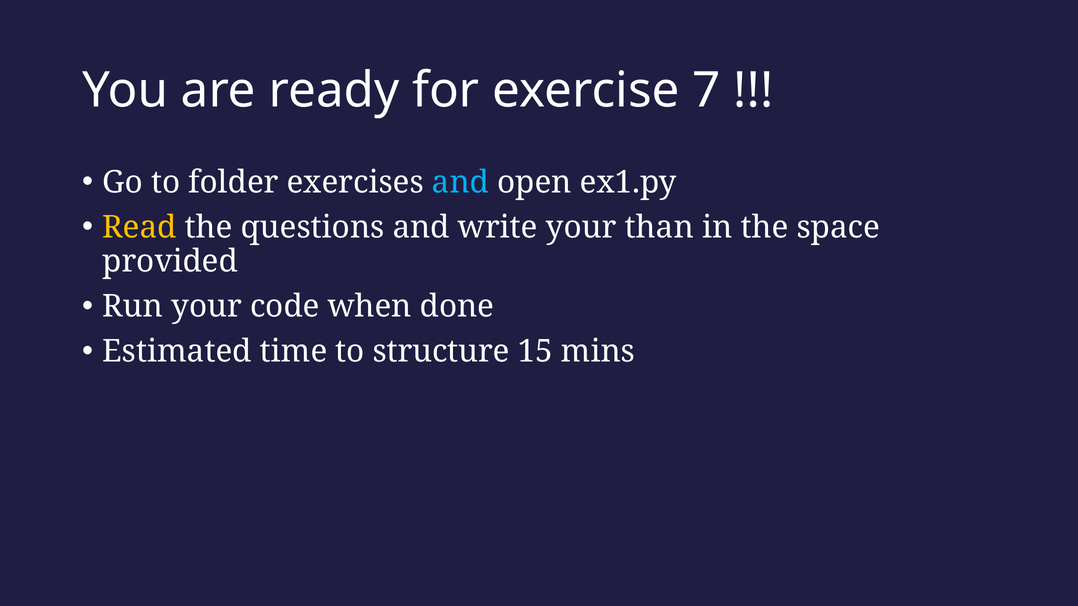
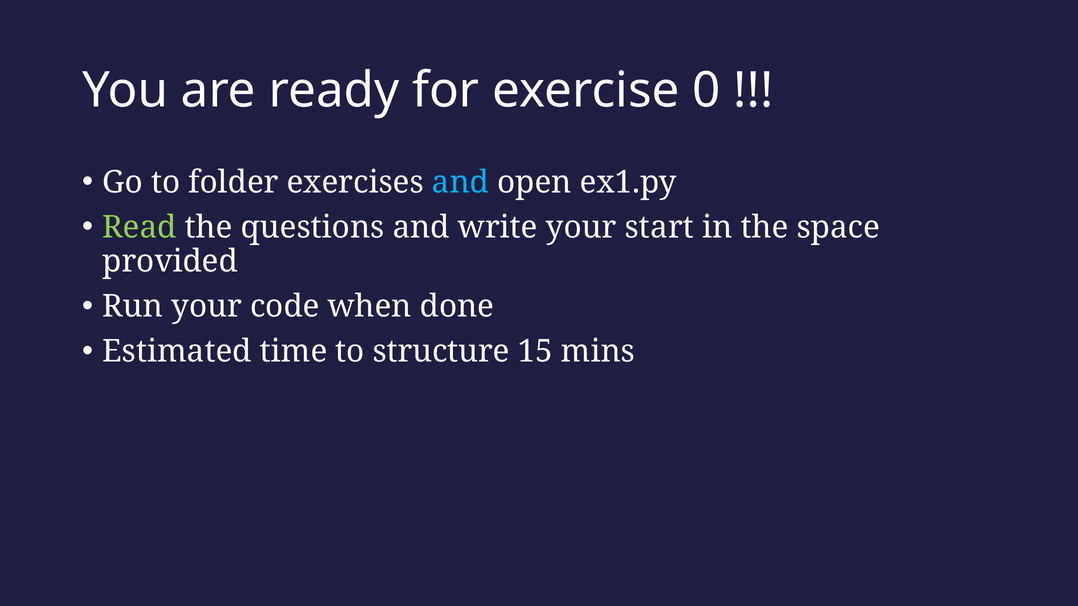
7: 7 -> 0 (707, 91)
Read colour: yellow -> light green (140, 227)
than: than -> start (659, 227)
